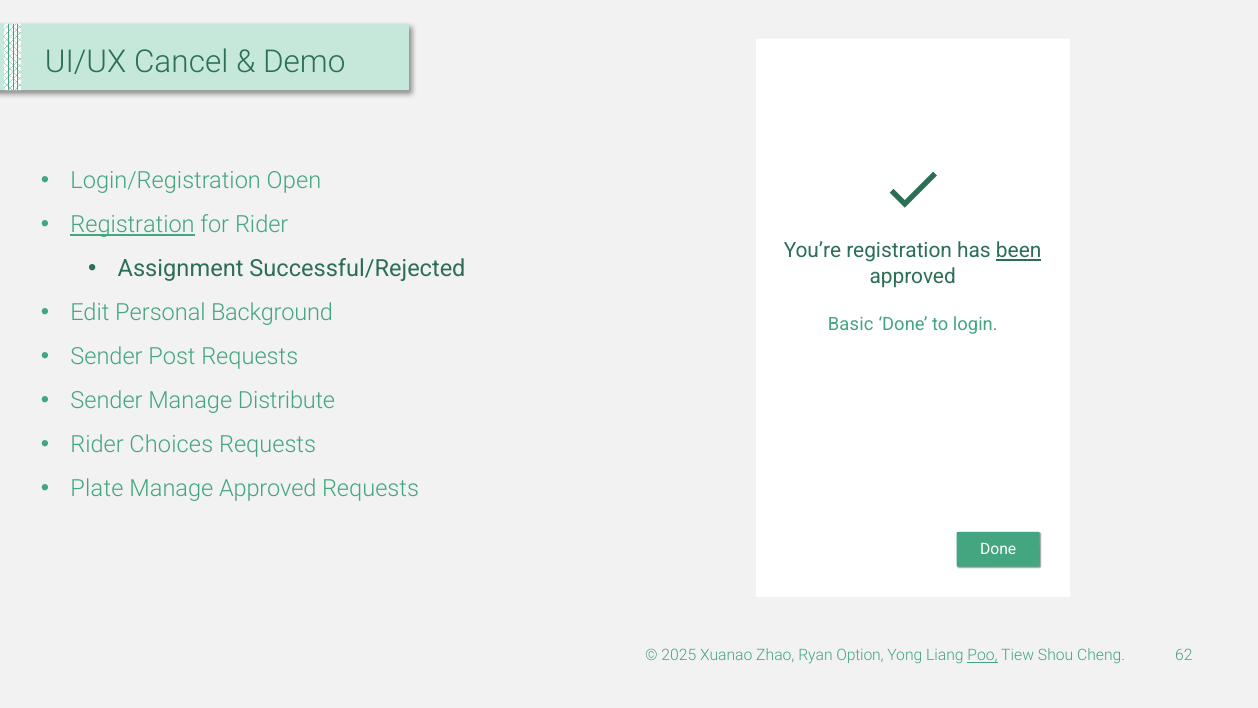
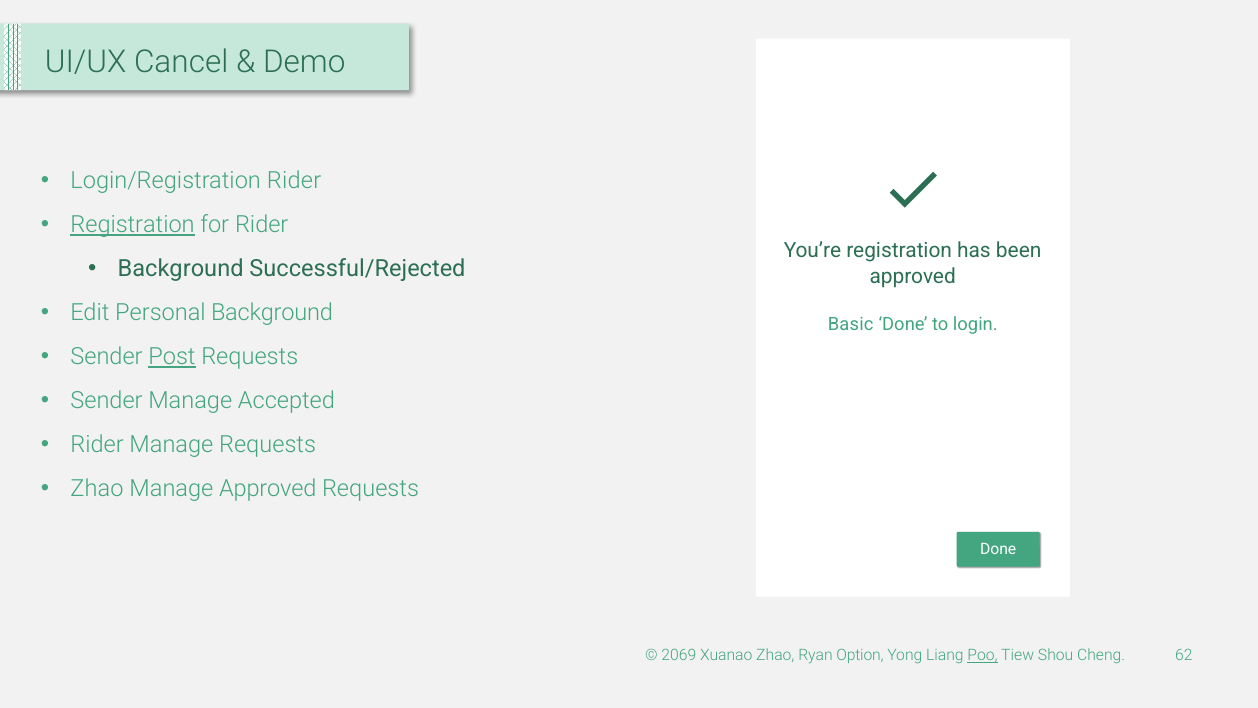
Login/Registration Open: Open -> Rider (294, 181)
been underline: present -> none (1019, 251)
Assignment: Assignment -> Background (181, 269)
Post underline: none -> present (172, 357)
Distribute: Distribute -> Accepted (286, 401)
Rider Choices: Choices -> Manage (171, 445)
Plate: Plate -> Zhao (97, 489)
2025: 2025 -> 2069 (679, 655)
